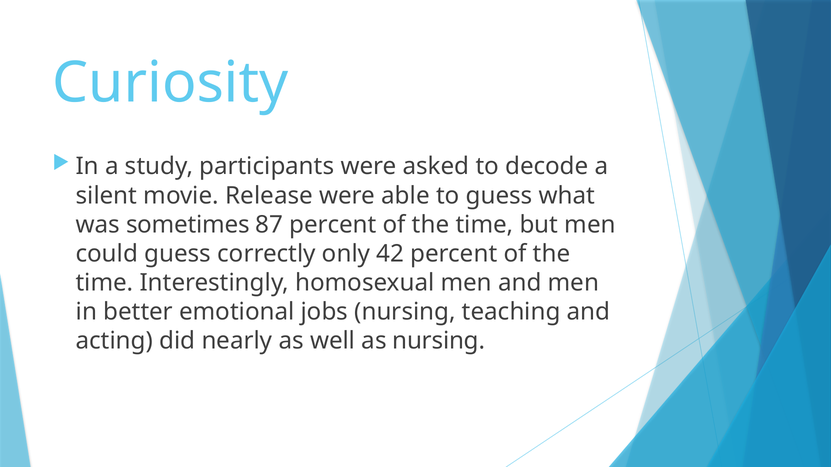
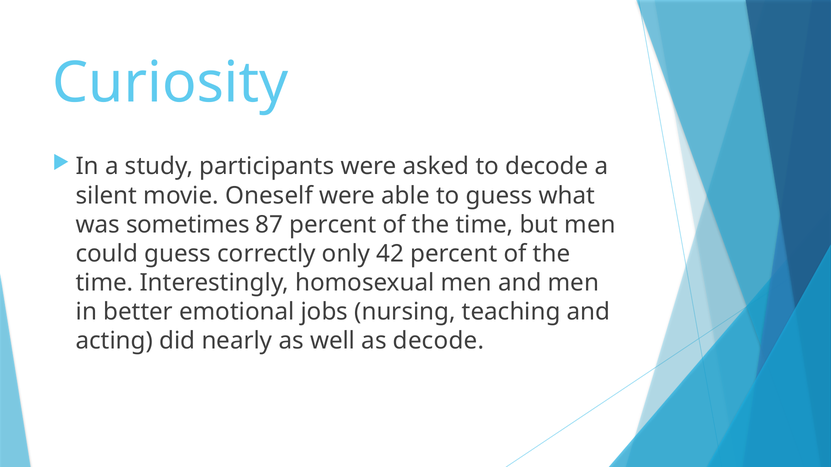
Release: Release -> Oneself (269, 196)
as nursing: nursing -> decode (439, 341)
